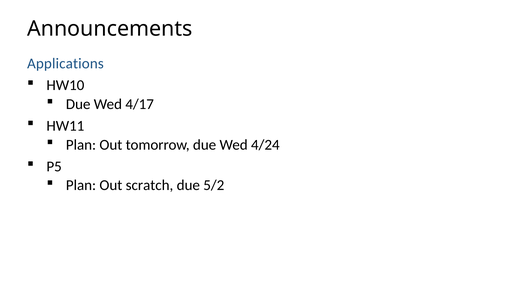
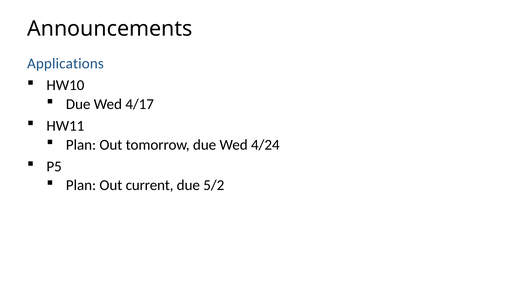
scratch: scratch -> current (150, 185)
